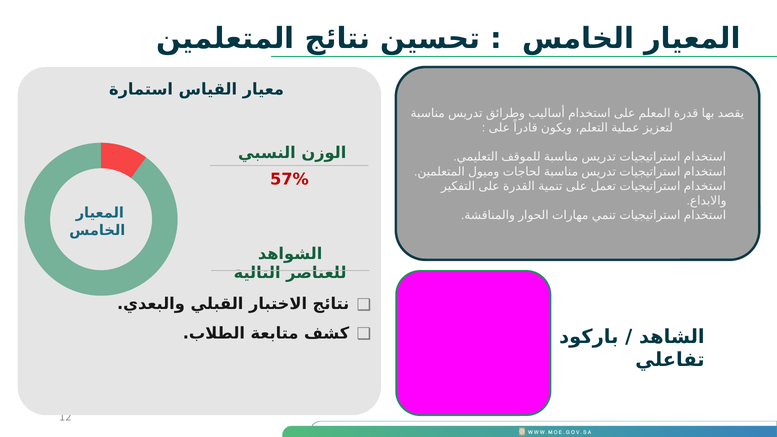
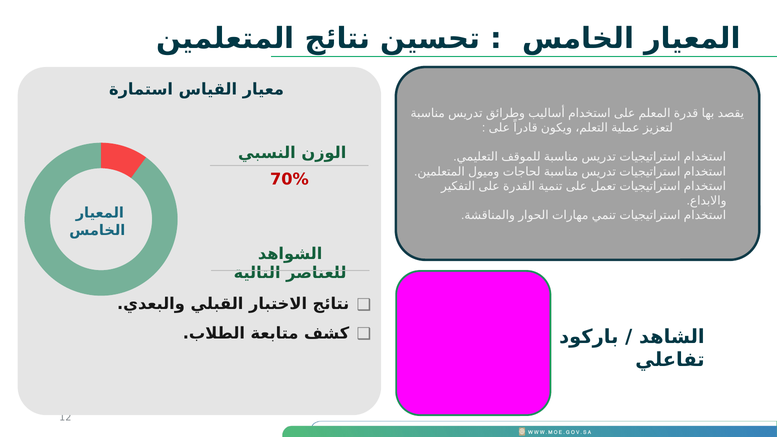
57%: 57% -> 70% (289, 179)
